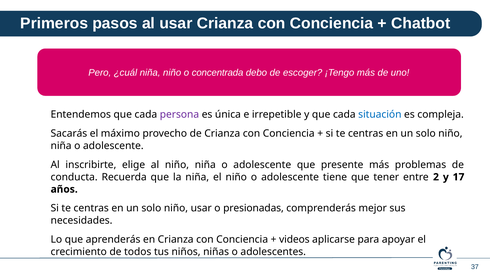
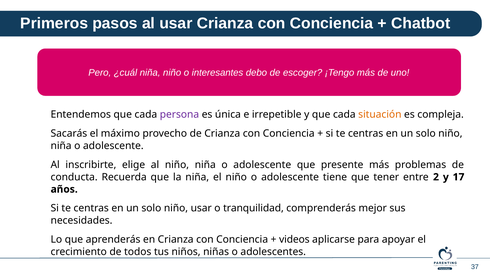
concentrada: concentrada -> interesantes (218, 73)
situación colour: blue -> orange (380, 115)
presionadas: presionadas -> tranquilidad (253, 209)
